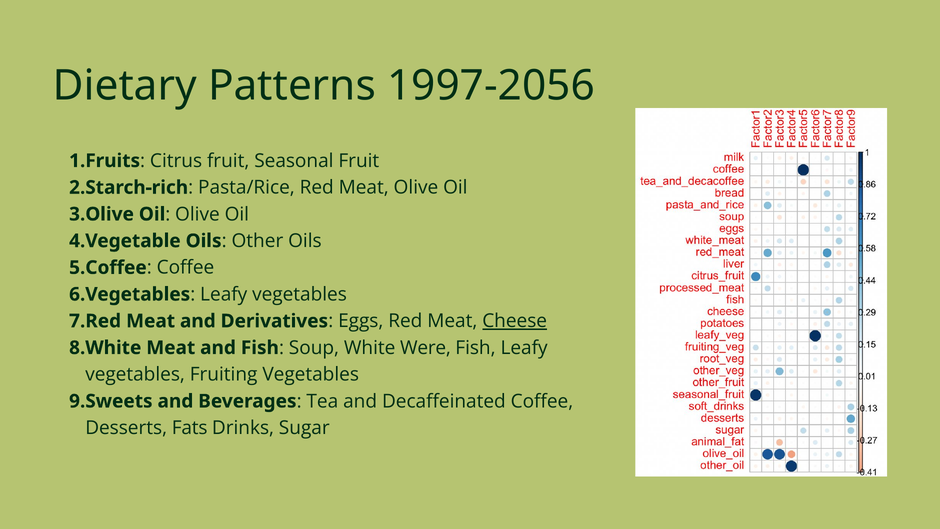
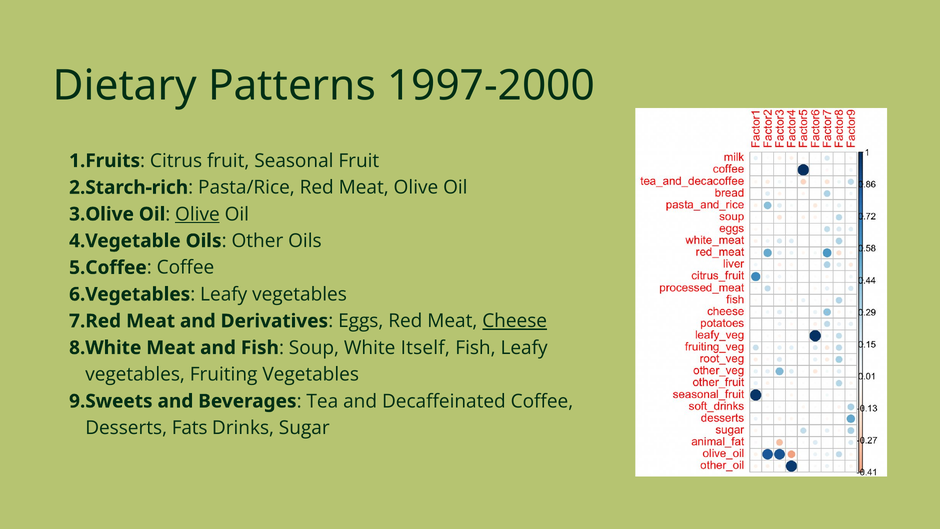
1997-2056: 1997-2056 -> 1997-2000 (491, 86)
Olive underline: none -> present (197, 214)
Were: Were -> Itself (425, 348)
